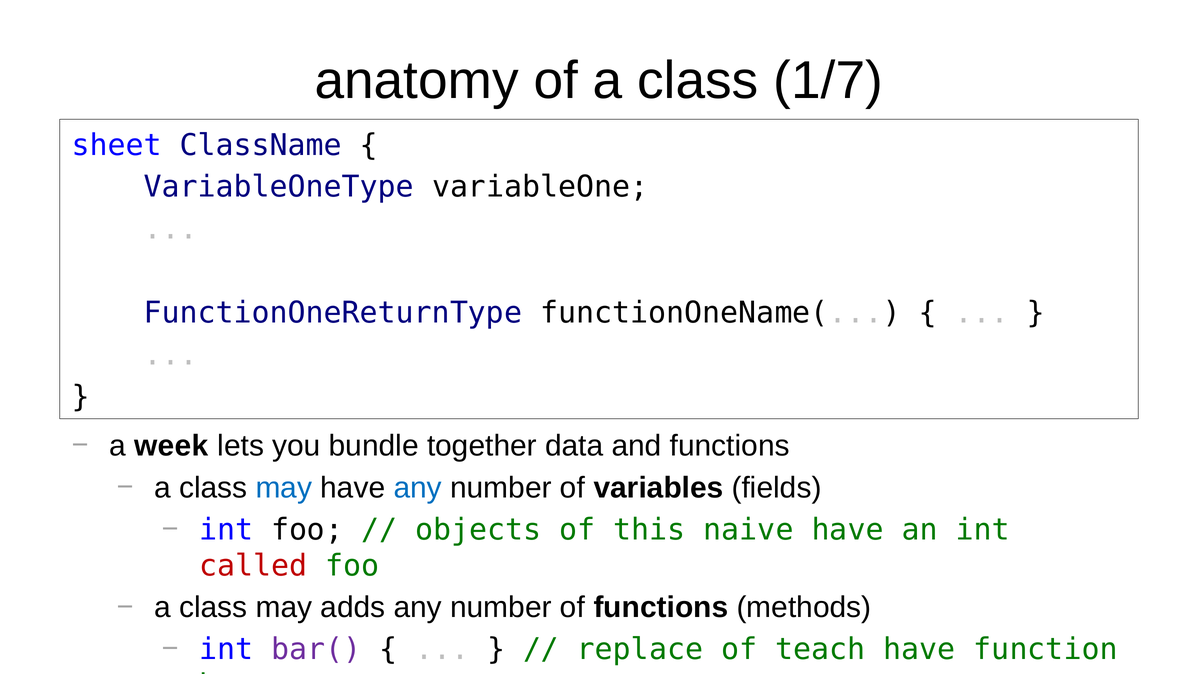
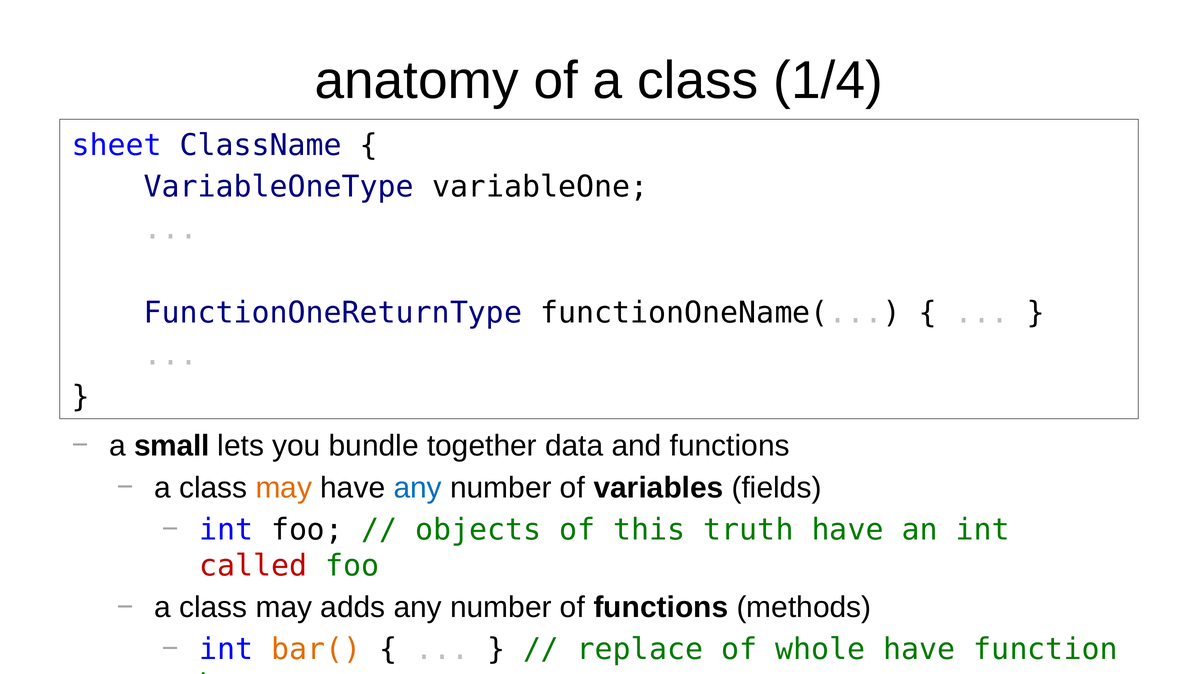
1/7: 1/7 -> 1/4 (828, 81)
week: week -> small (172, 446)
may colour: blue -> orange (284, 488)
naive: naive -> truth (748, 530)
bar( colour: purple -> orange (316, 649)
teach: teach -> whole (820, 649)
